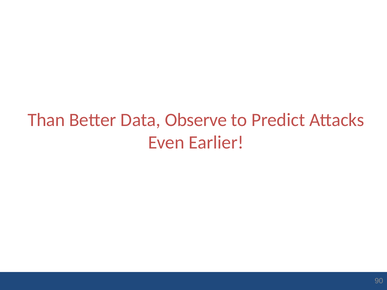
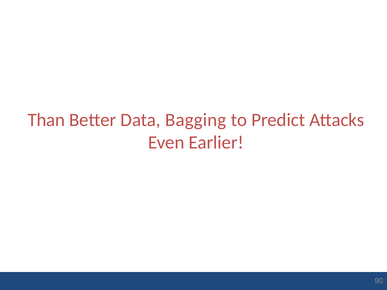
Observe: Observe -> Bagging (196, 120)
